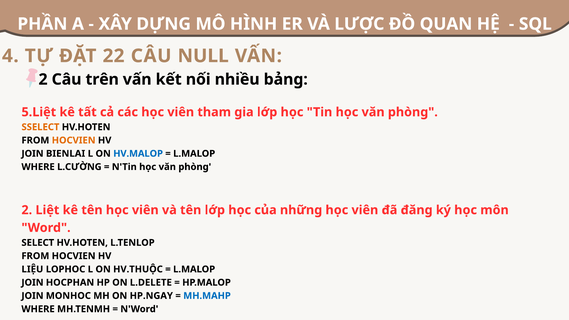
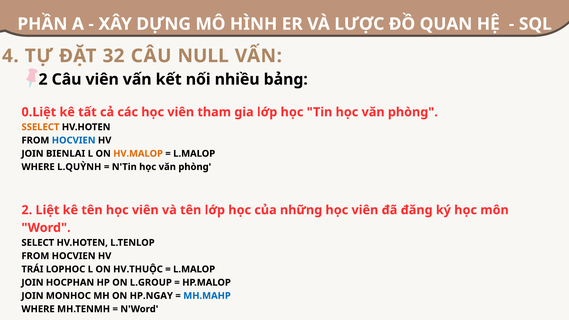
22: 22 -> 32 (114, 56)
Câu trên: trên -> viên (102, 79)
5.Liệt: 5.Liệt -> 0.Liệt (39, 112)
HOCVIEN colour: orange -> blue (74, 140)
HV.MALOP colour: blue -> orange (138, 154)
L.CƯỜNG: L.CƯỜNG -> L.QUỲNH (79, 167)
LIỆU: LIỆU -> TRÁI (32, 269)
L.DELETE: L.DELETE -> L.GROUP (151, 283)
